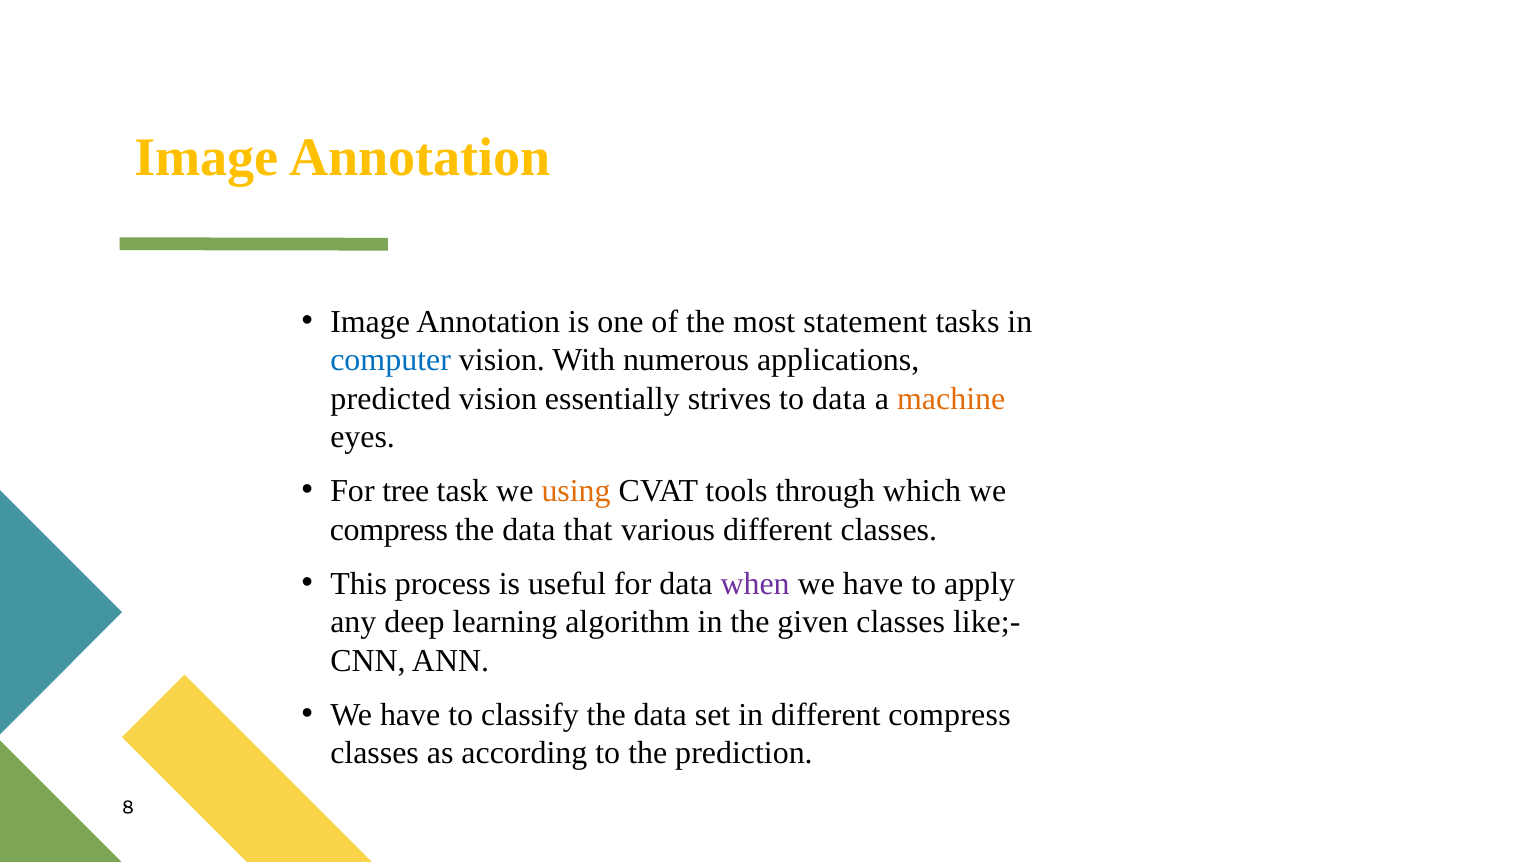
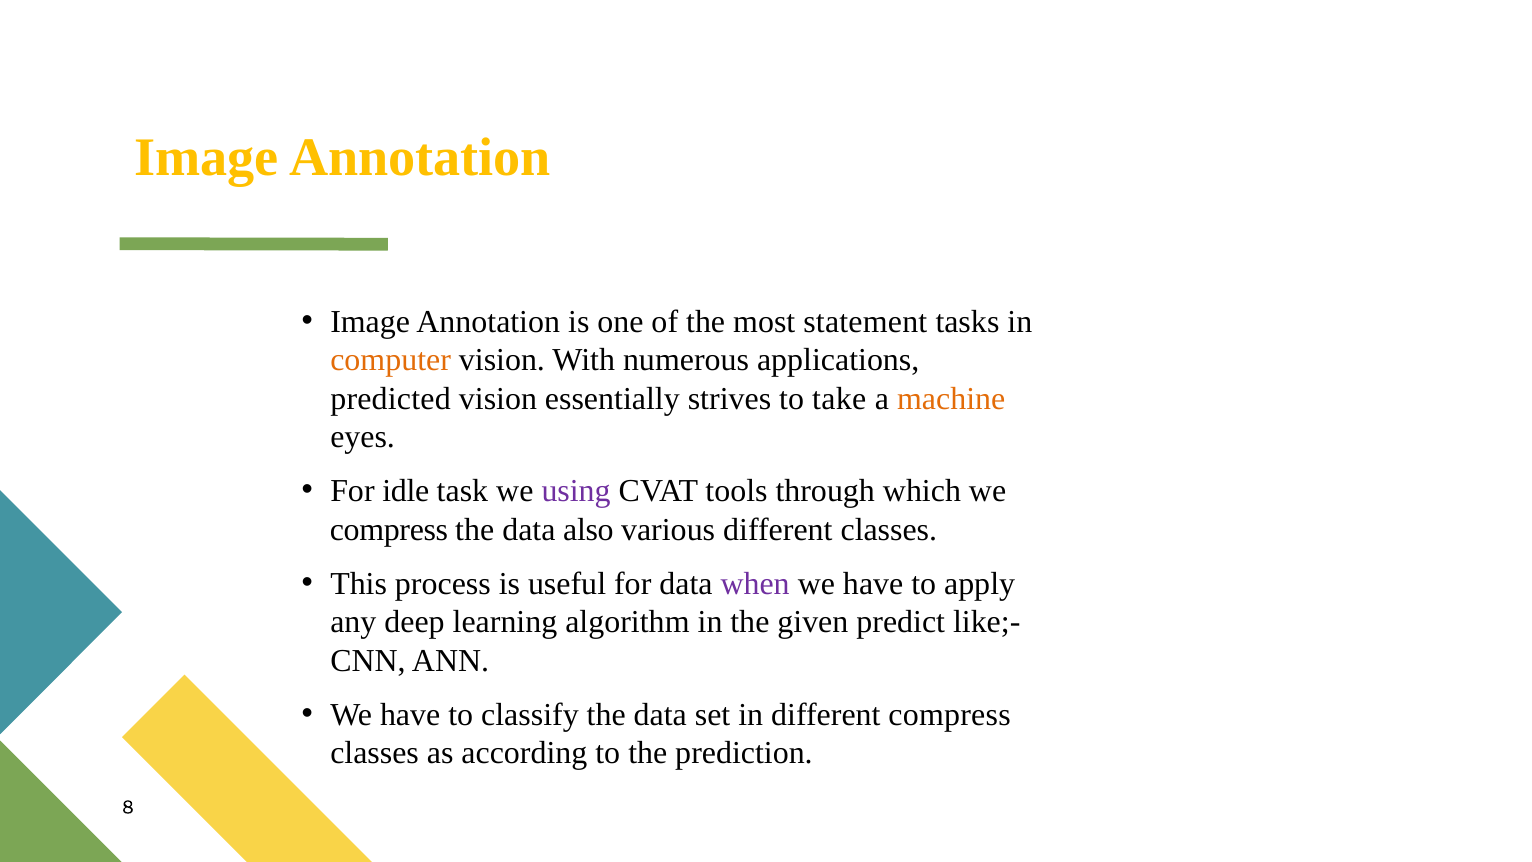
computer colour: blue -> orange (391, 360)
to data: data -> take (839, 398)
tree: tree -> idle (406, 491)
using colour: orange -> purple (576, 491)
that: that -> also (588, 529)
given classes: classes -> predict (901, 622)
